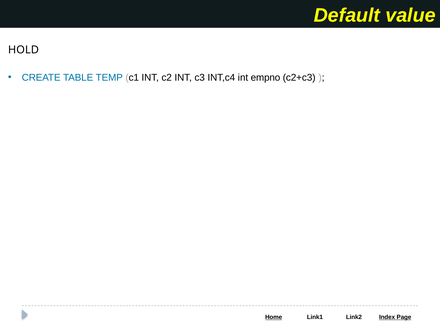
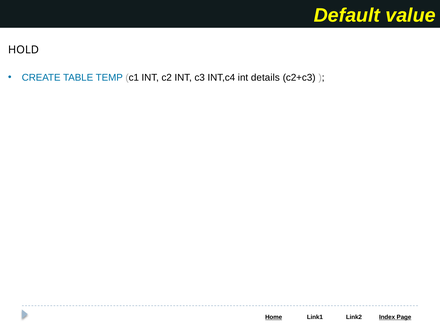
empno: empno -> details (265, 77)
